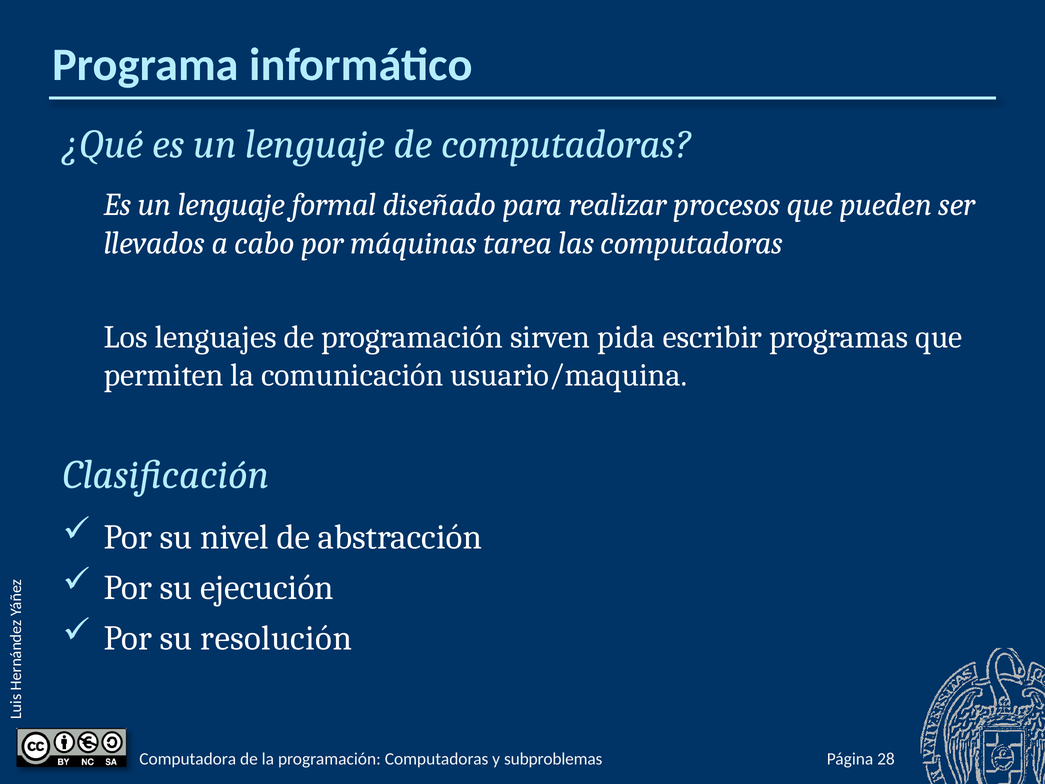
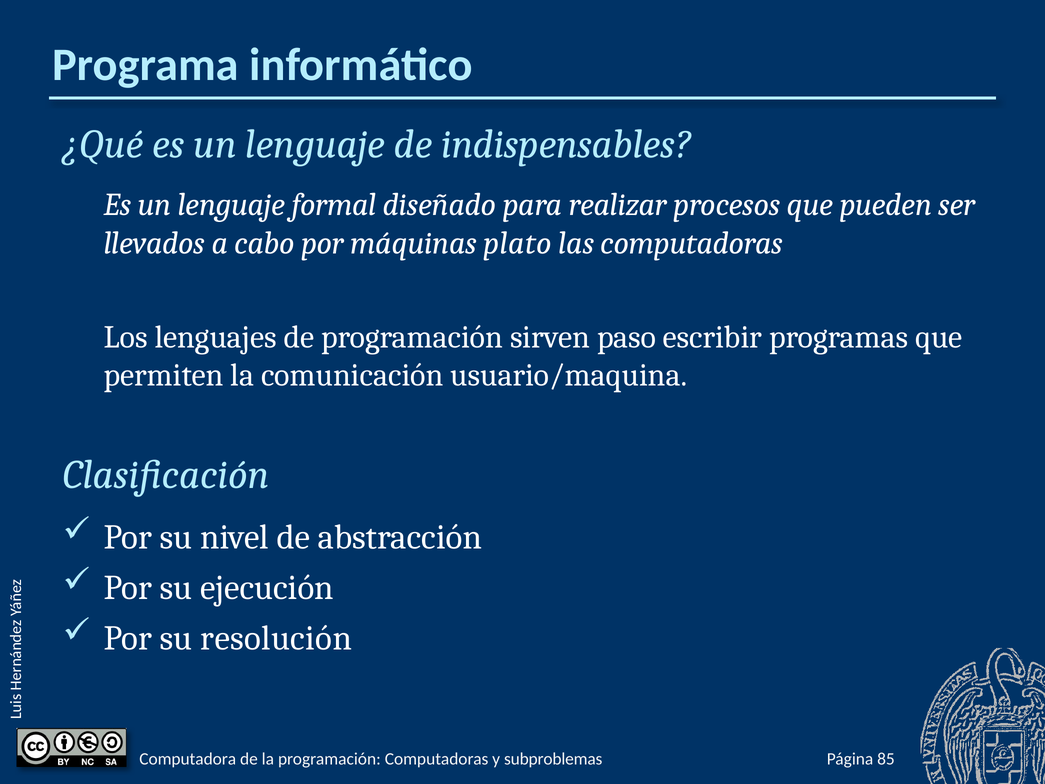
de computadoras: computadoras -> indispensables (566, 144)
tarea: tarea -> plato (518, 243)
pida: pida -> paso (627, 337)
28: 28 -> 85 (886, 759)
